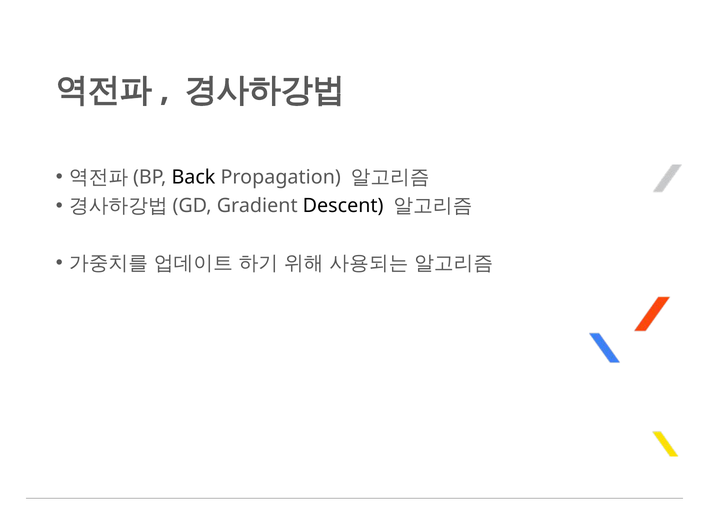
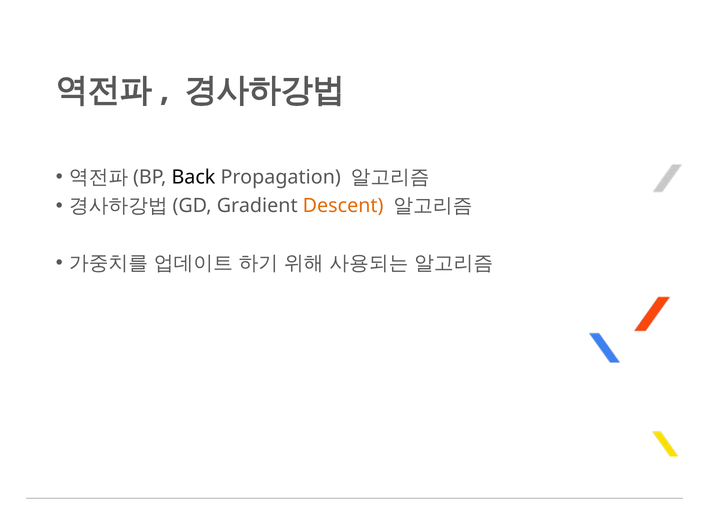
Descent colour: black -> orange (343, 206)
